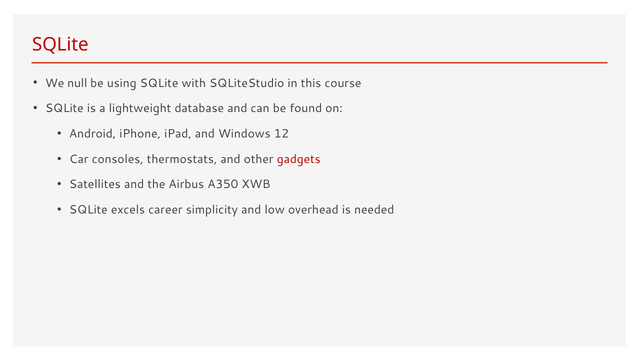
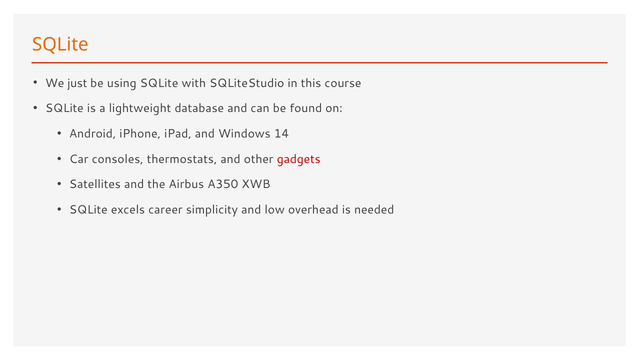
SQLite colour: red -> orange (60, 45)
null: null -> just (77, 83)
12: 12 -> 14 (281, 134)
